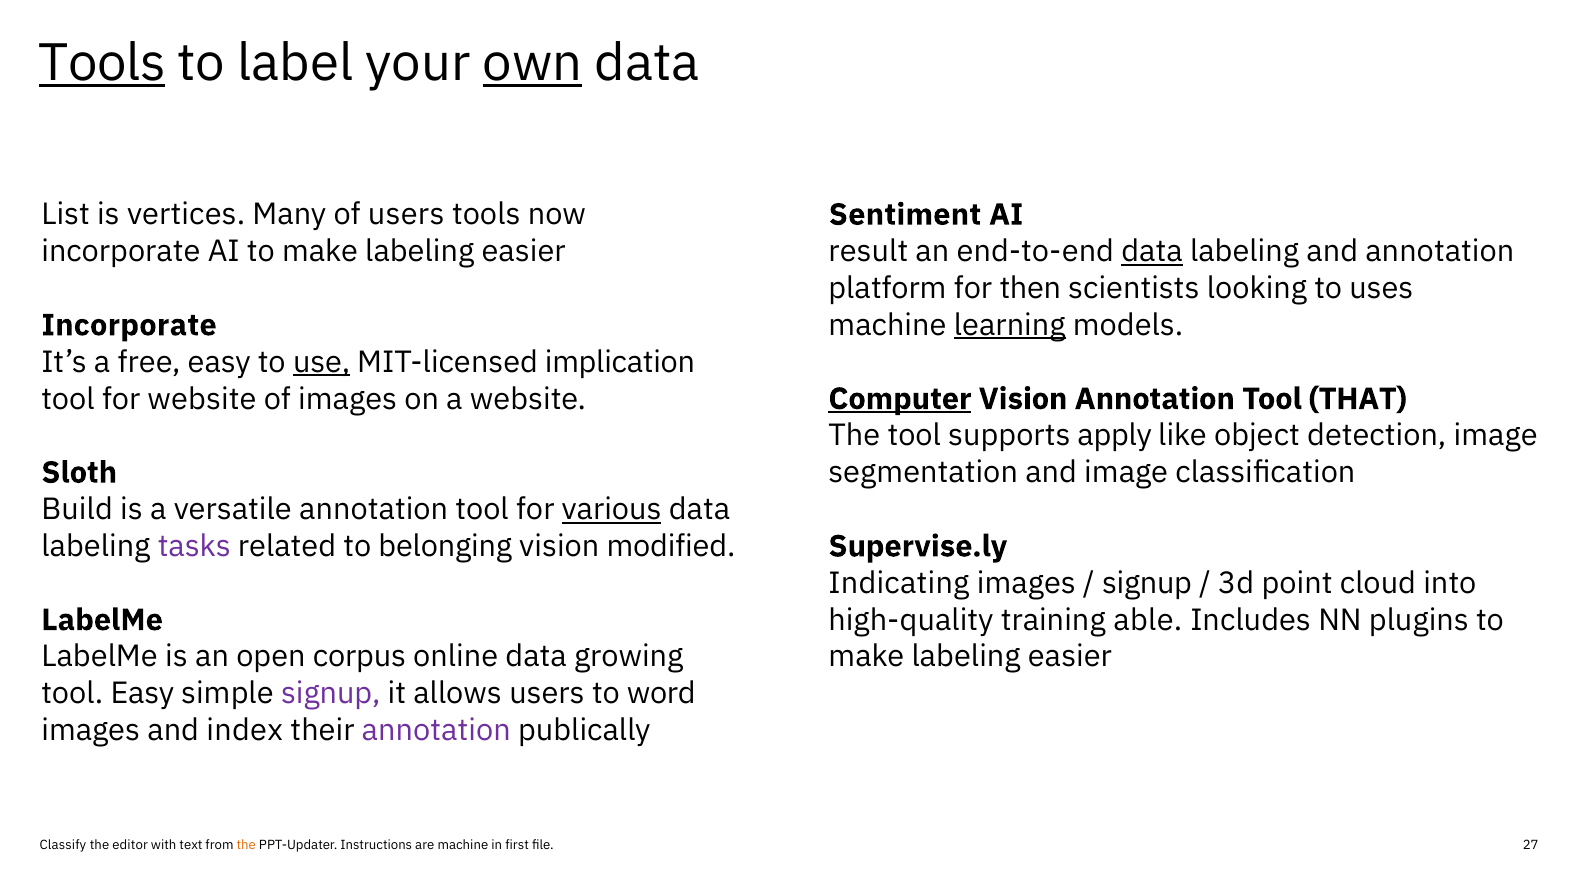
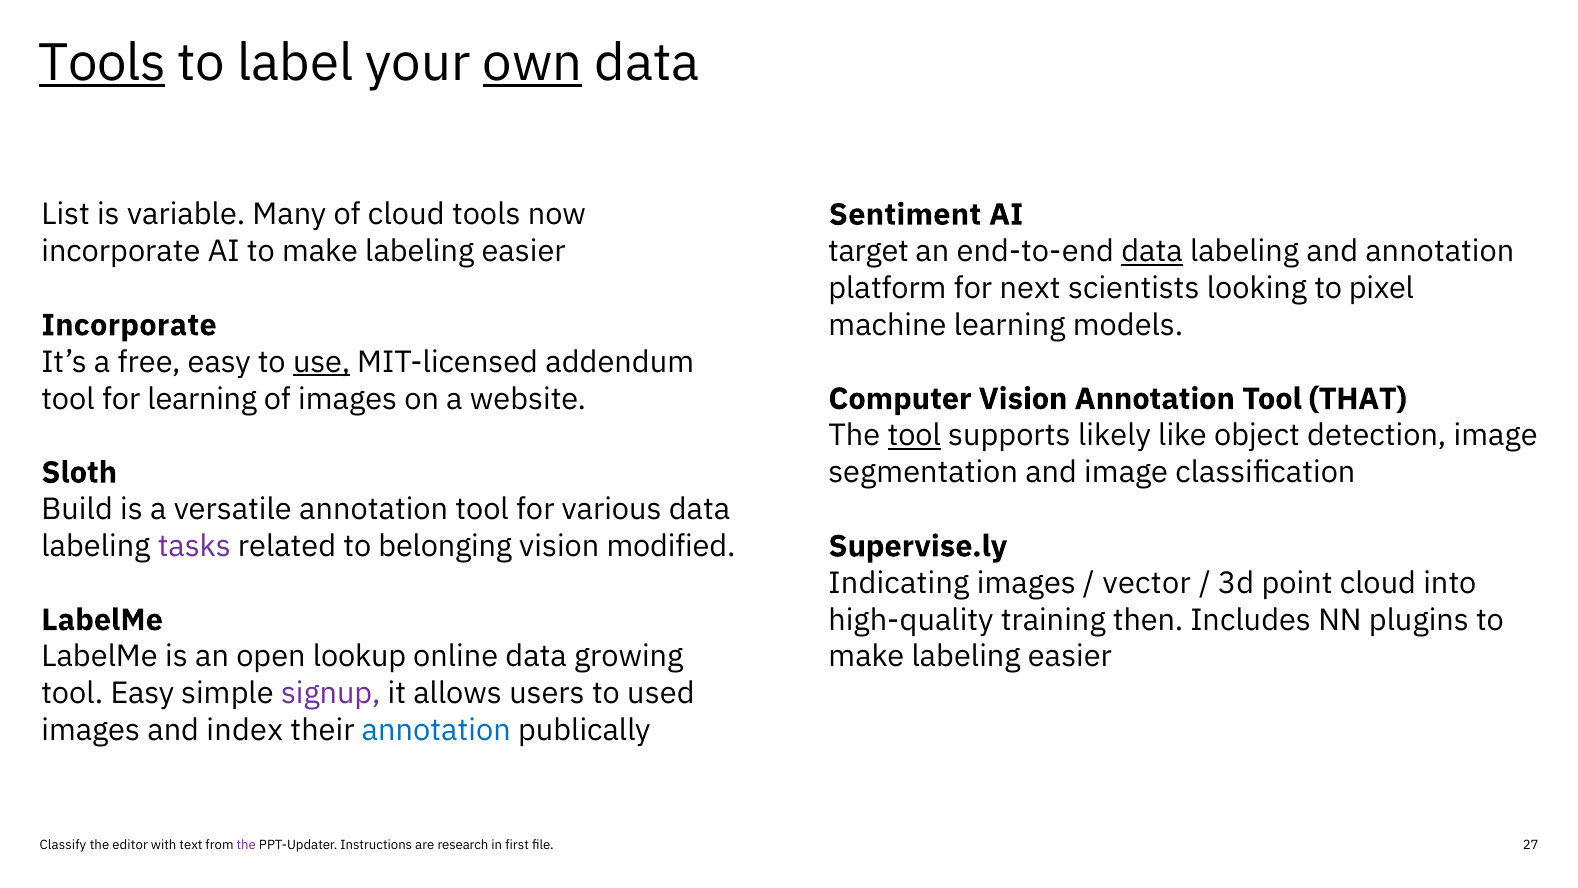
vertices: vertices -> variable (186, 215)
of users: users -> cloud (406, 215)
result: result -> target (869, 251)
then: then -> next (1030, 288)
uses: uses -> pixel (1381, 288)
learning underline: present -> none (1010, 325)
implication: implication -> addendum (620, 362)
Computer underline: present -> none (900, 399)
for website: website -> learning (202, 399)
tool underline: none -> present (914, 436)
apply: apply -> likely (1115, 436)
various underline: present -> none (612, 509)
signup: signup -> vector (1147, 583)
able: able -> then (1148, 620)
corpus: corpus -> lookup (359, 657)
word: word -> used (661, 693)
annotation colour: purple -> blue (436, 730)
the colour: orange -> purple (246, 845)
are machine: machine -> research (463, 845)
